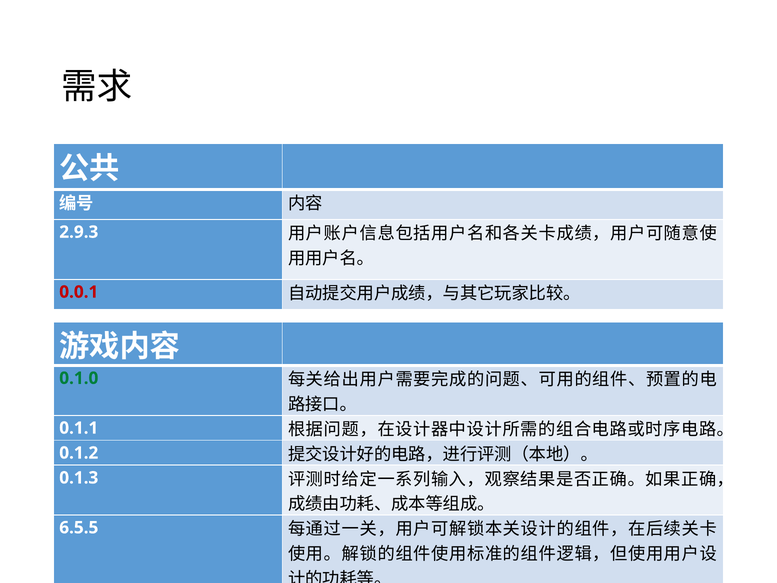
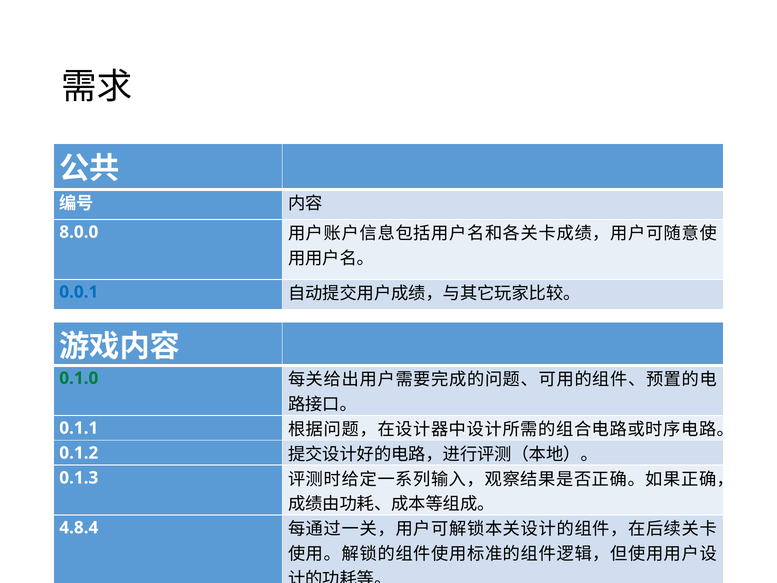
2.9.3: 2.9.3 -> 8.0.0 (79, 232)
0.0.1 colour: red -> blue (79, 292)
6.5.5: 6.5.5 -> 4.8.4 (79, 527)
